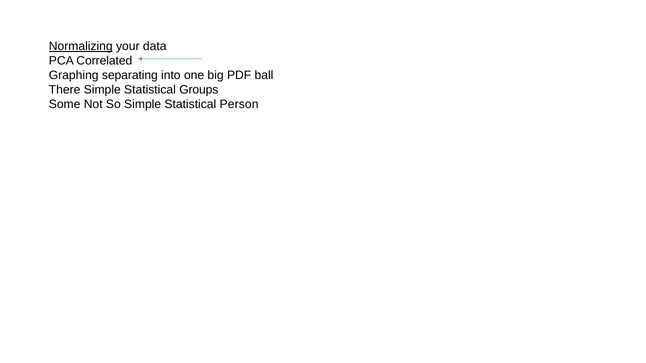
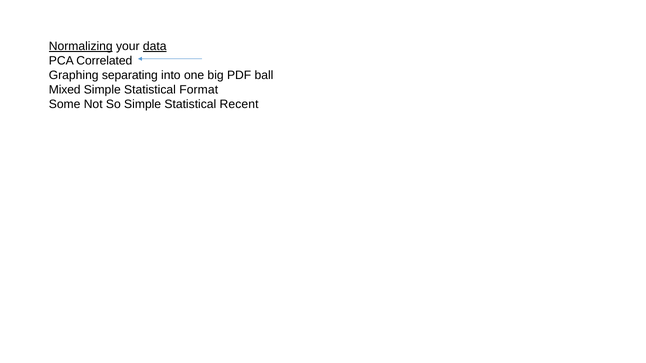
data underline: none -> present (155, 46)
There: There -> Mixed (65, 90)
Groups: Groups -> Format (199, 90)
Person: Person -> Recent (239, 104)
